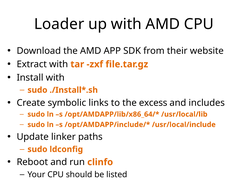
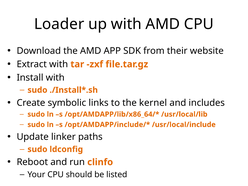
excess: excess -> kernel (153, 103)
